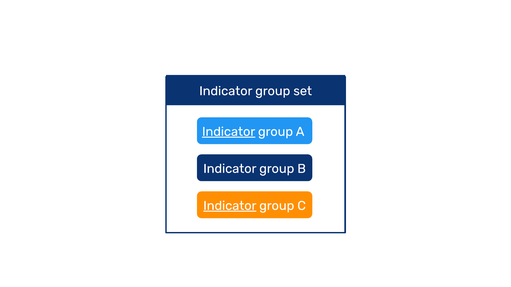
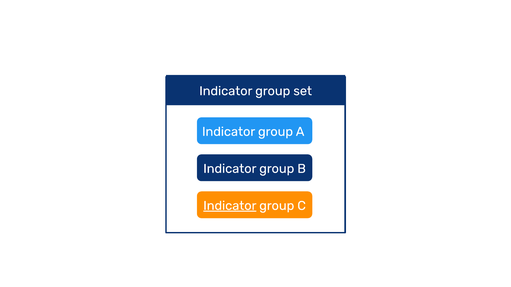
Indicator underline: present -> none (229, 132)
